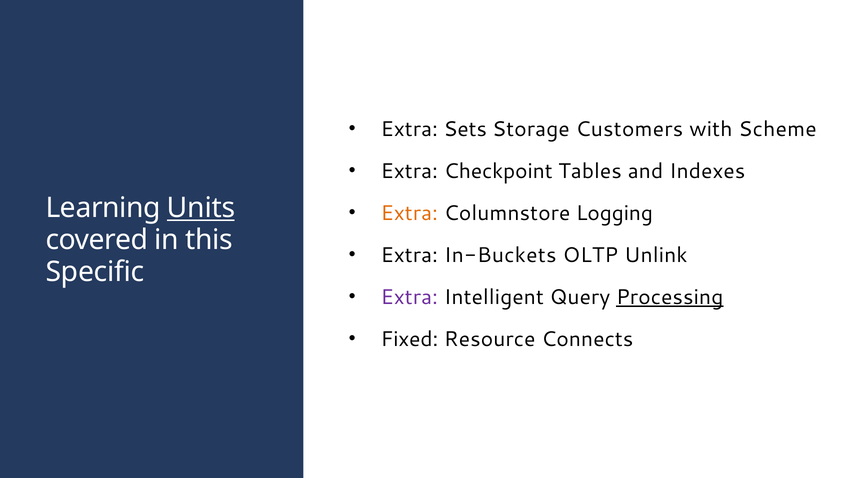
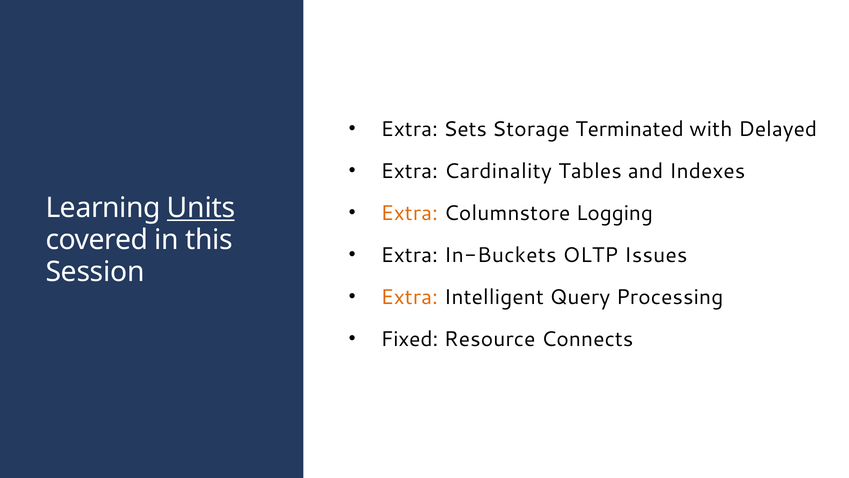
Customers: Customers -> Terminated (630, 129)
Scheme: Scheme -> Delayed (778, 129)
Checkpoint: Checkpoint -> Cardinality (498, 171)
Unlink: Unlink -> Issues (656, 255)
Specific: Specific -> Session (95, 272)
Extra colour: purple -> orange (409, 297)
Processing underline: present -> none (670, 297)
